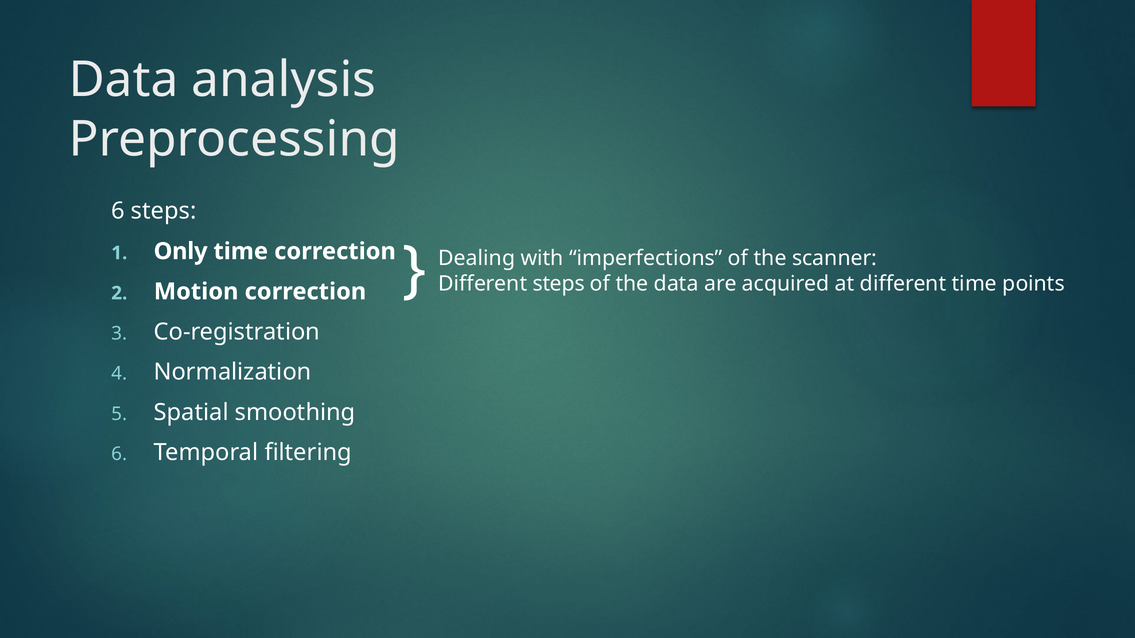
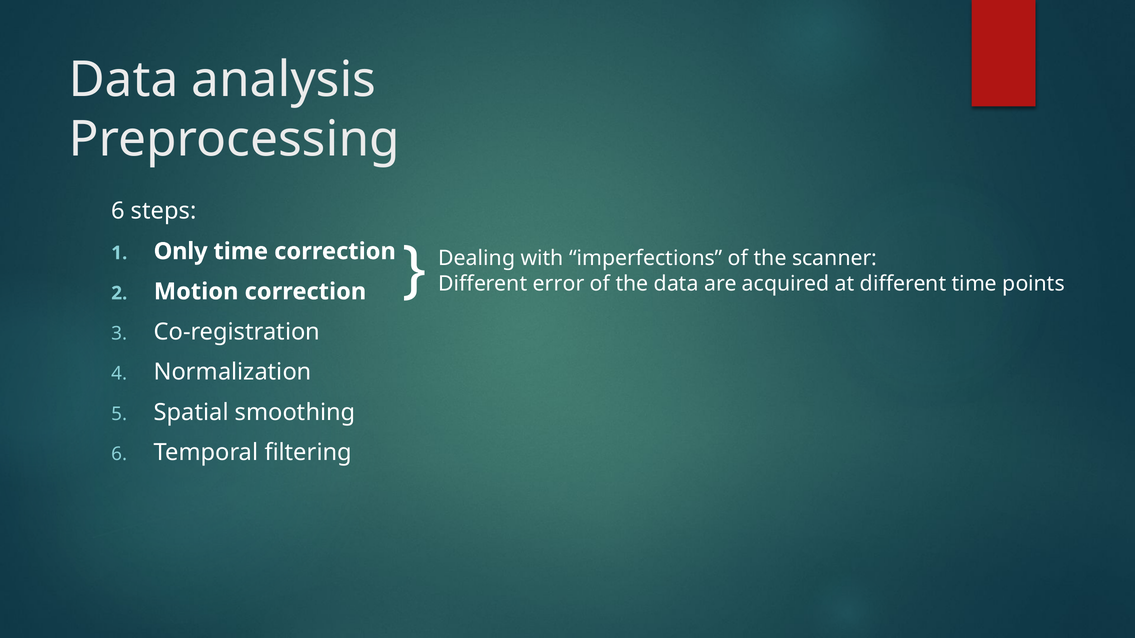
steps: steps -> error (559, 284)
